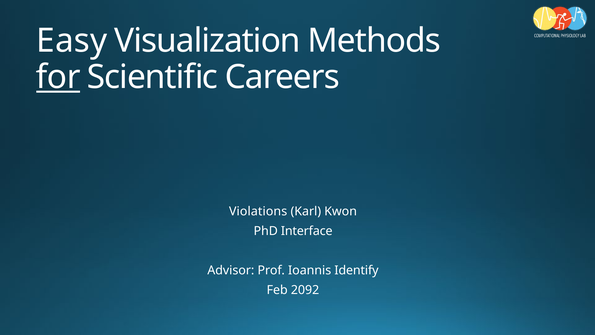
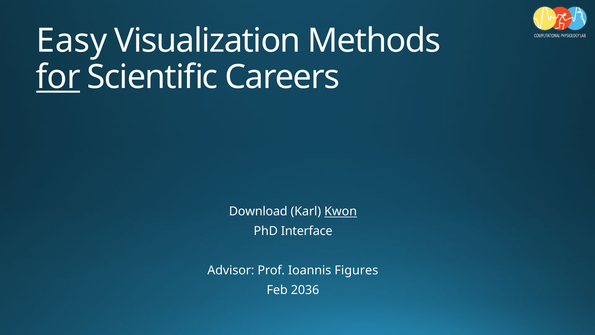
Violations: Violations -> Download (258, 211)
Kwon underline: none -> present (341, 211)
Identify: Identify -> Figures (356, 270)
2092: 2092 -> 2036 (305, 290)
